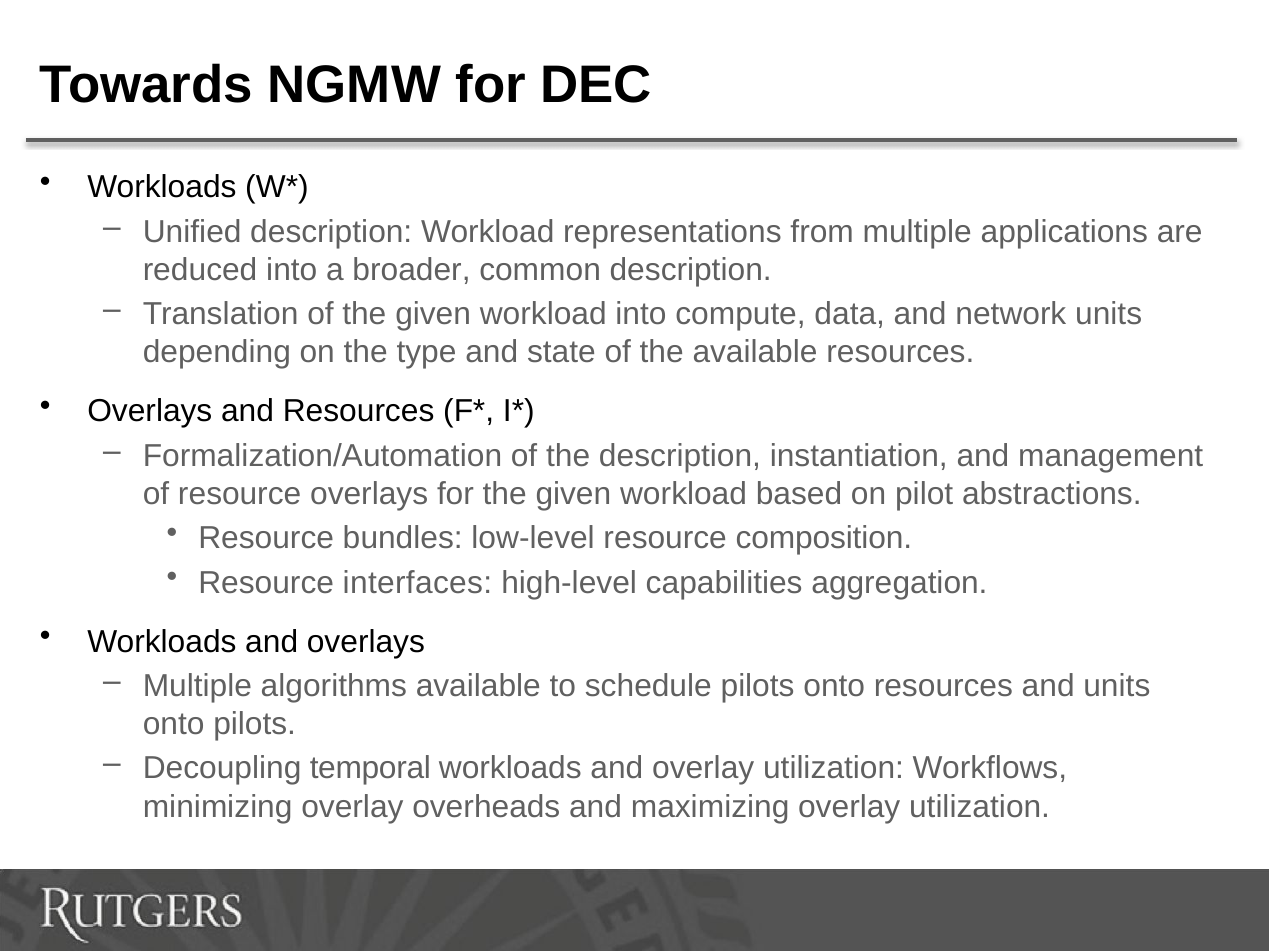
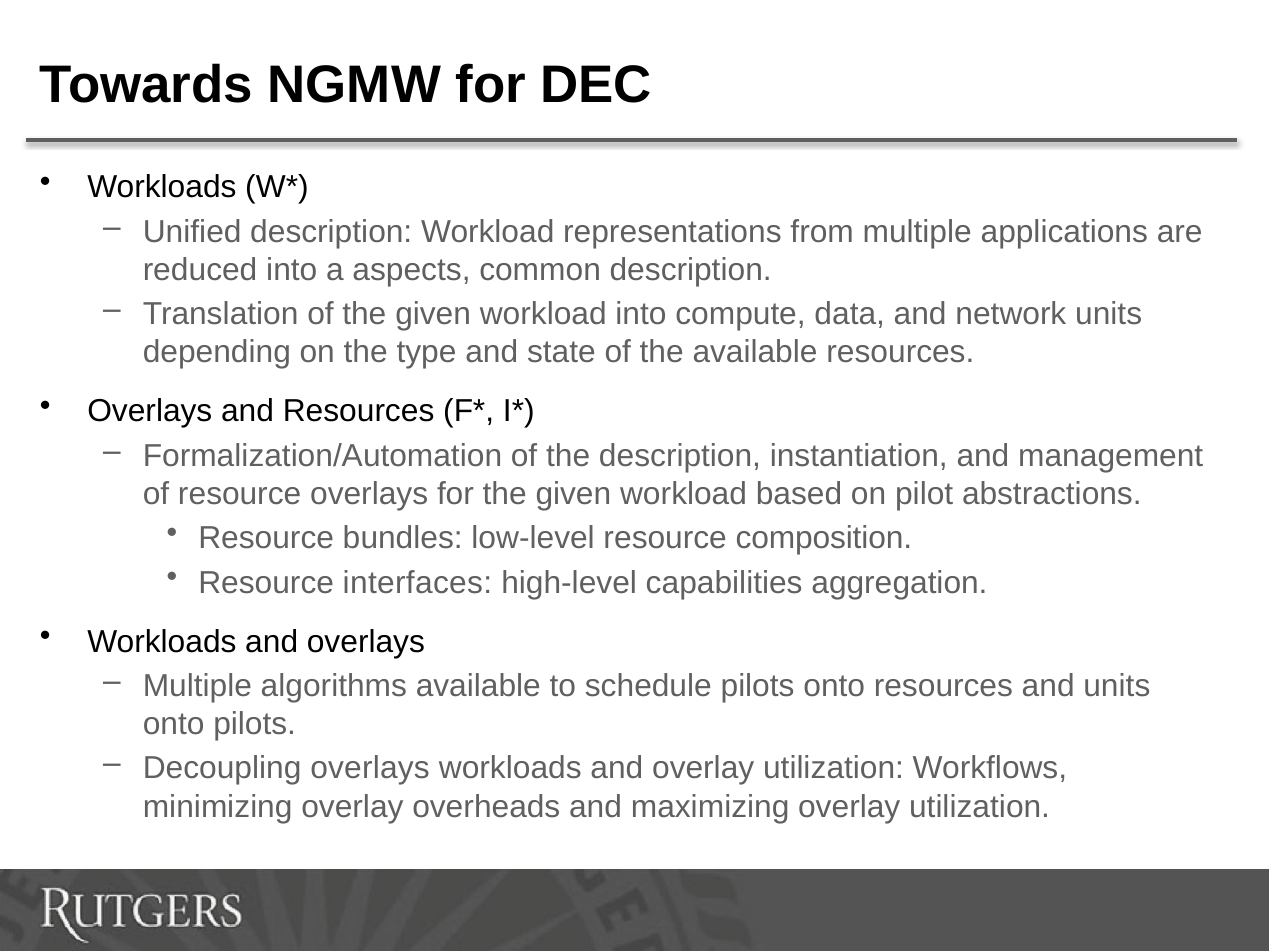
broader: broader -> aspects (412, 270)
Decoupling temporal: temporal -> overlays (370, 769)
